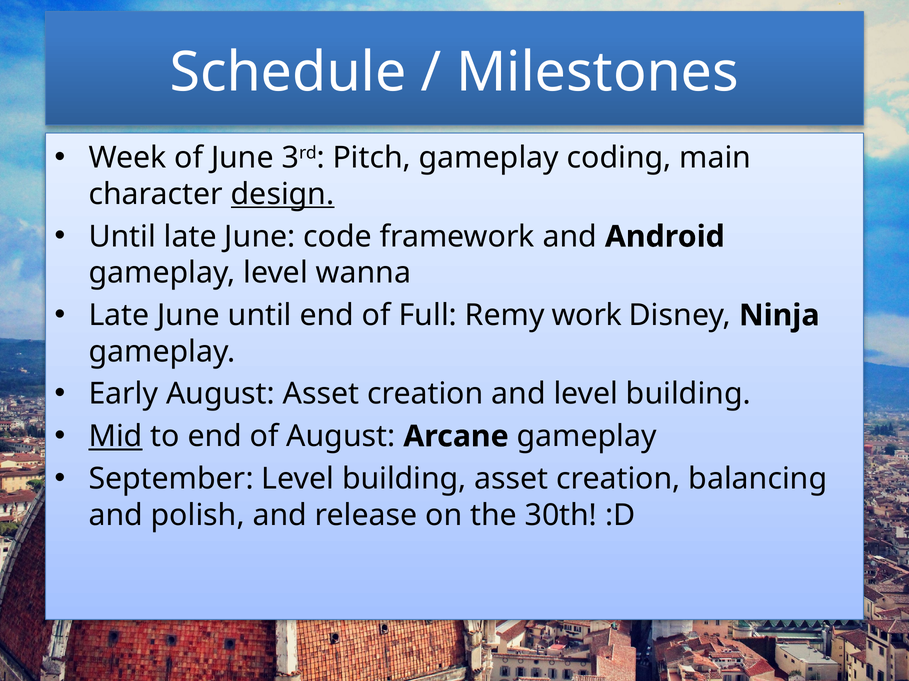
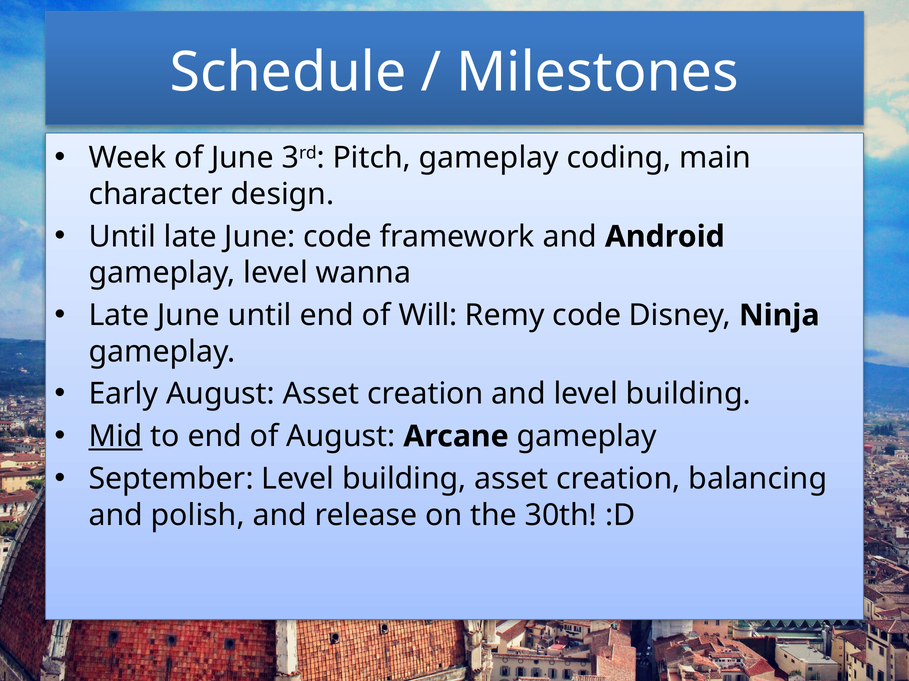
design underline: present -> none (283, 194)
Full: Full -> Will (428, 316)
Remy work: work -> code (587, 316)
